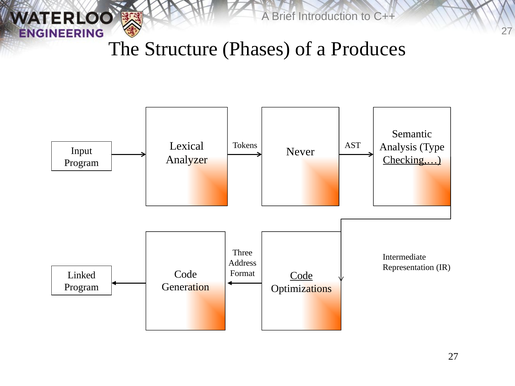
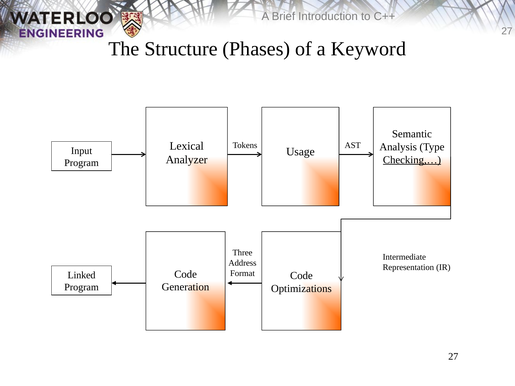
Produces: Produces -> Keyword (368, 49)
Never: Never -> Usage (300, 152)
Code underline: present -> none (301, 276)
